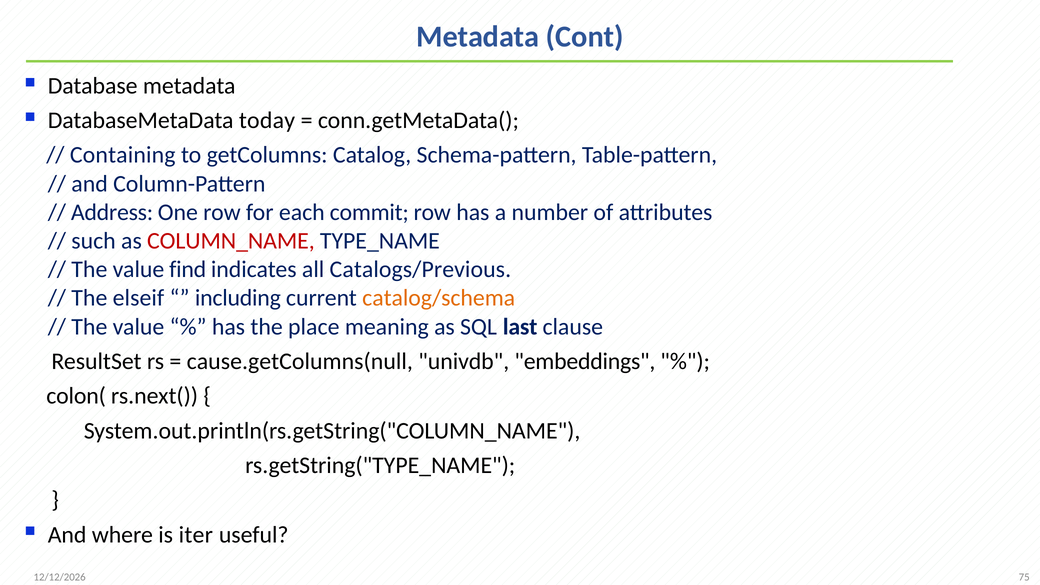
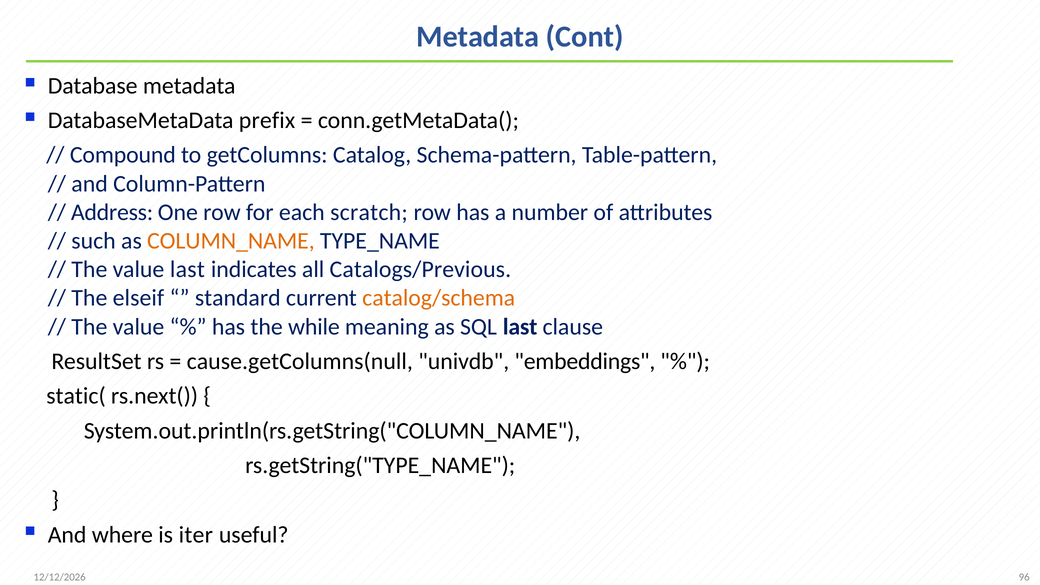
today: today -> prefix (267, 120)
Containing: Containing -> Compound (123, 155)
commit: commit -> scratch (369, 212)
COLUMN_NAME colour: red -> orange (231, 241)
value find: find -> last (187, 269)
including: including -> standard (238, 298)
place: place -> while (314, 327)
colon(: colon( -> static( (76, 396)
75: 75 -> 96 (1024, 577)
